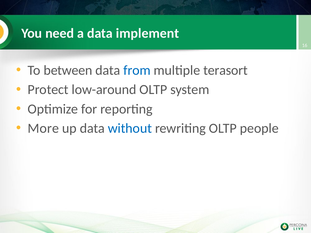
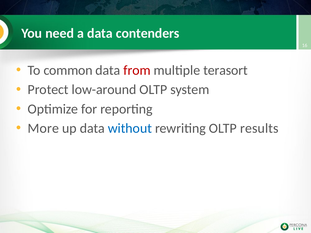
implement: implement -> contenders (148, 33)
between: between -> common (68, 70)
from colour: blue -> red (137, 70)
people: people -> results (259, 128)
